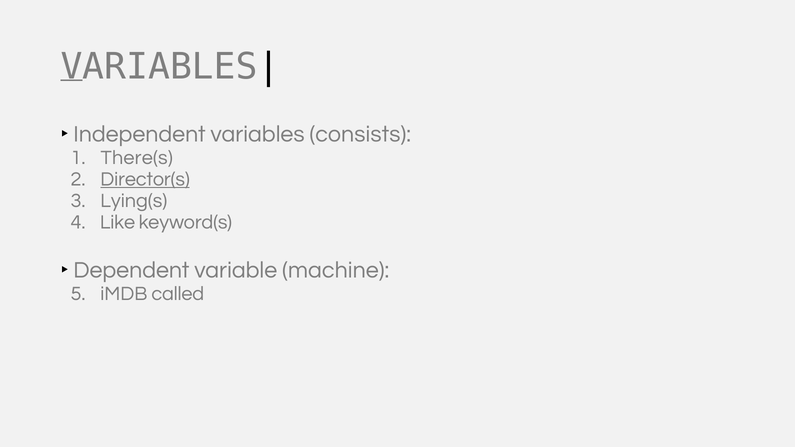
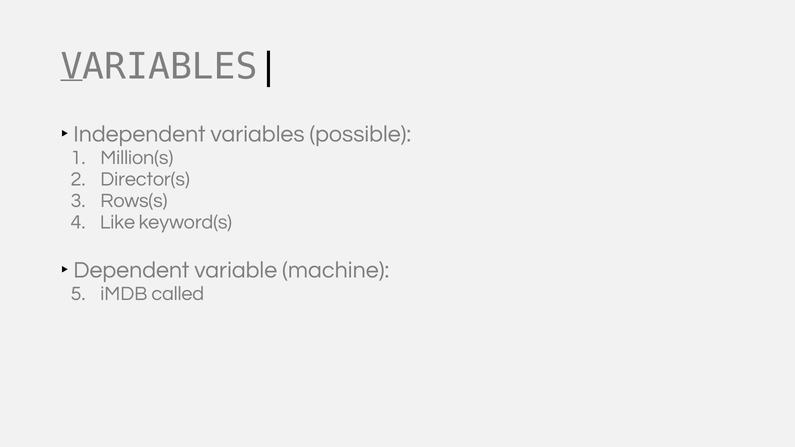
consists: consists -> possible (360, 134)
There(s: There(s -> Million(s (137, 158)
Director(s underline: present -> none (145, 179)
Lying(s: Lying(s -> Rows(s (134, 201)
